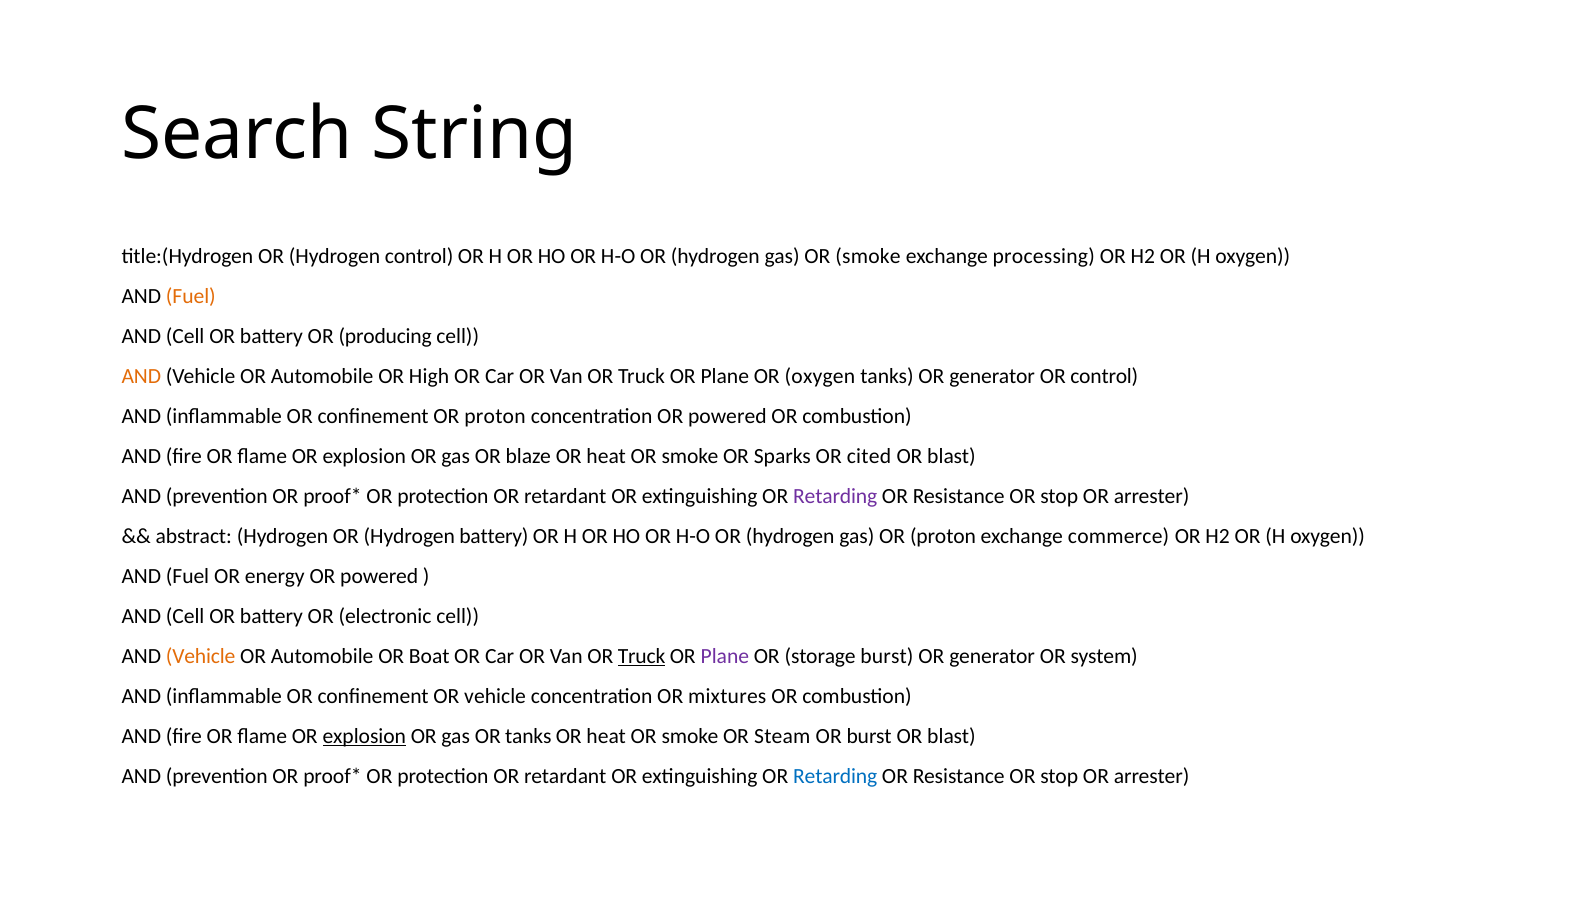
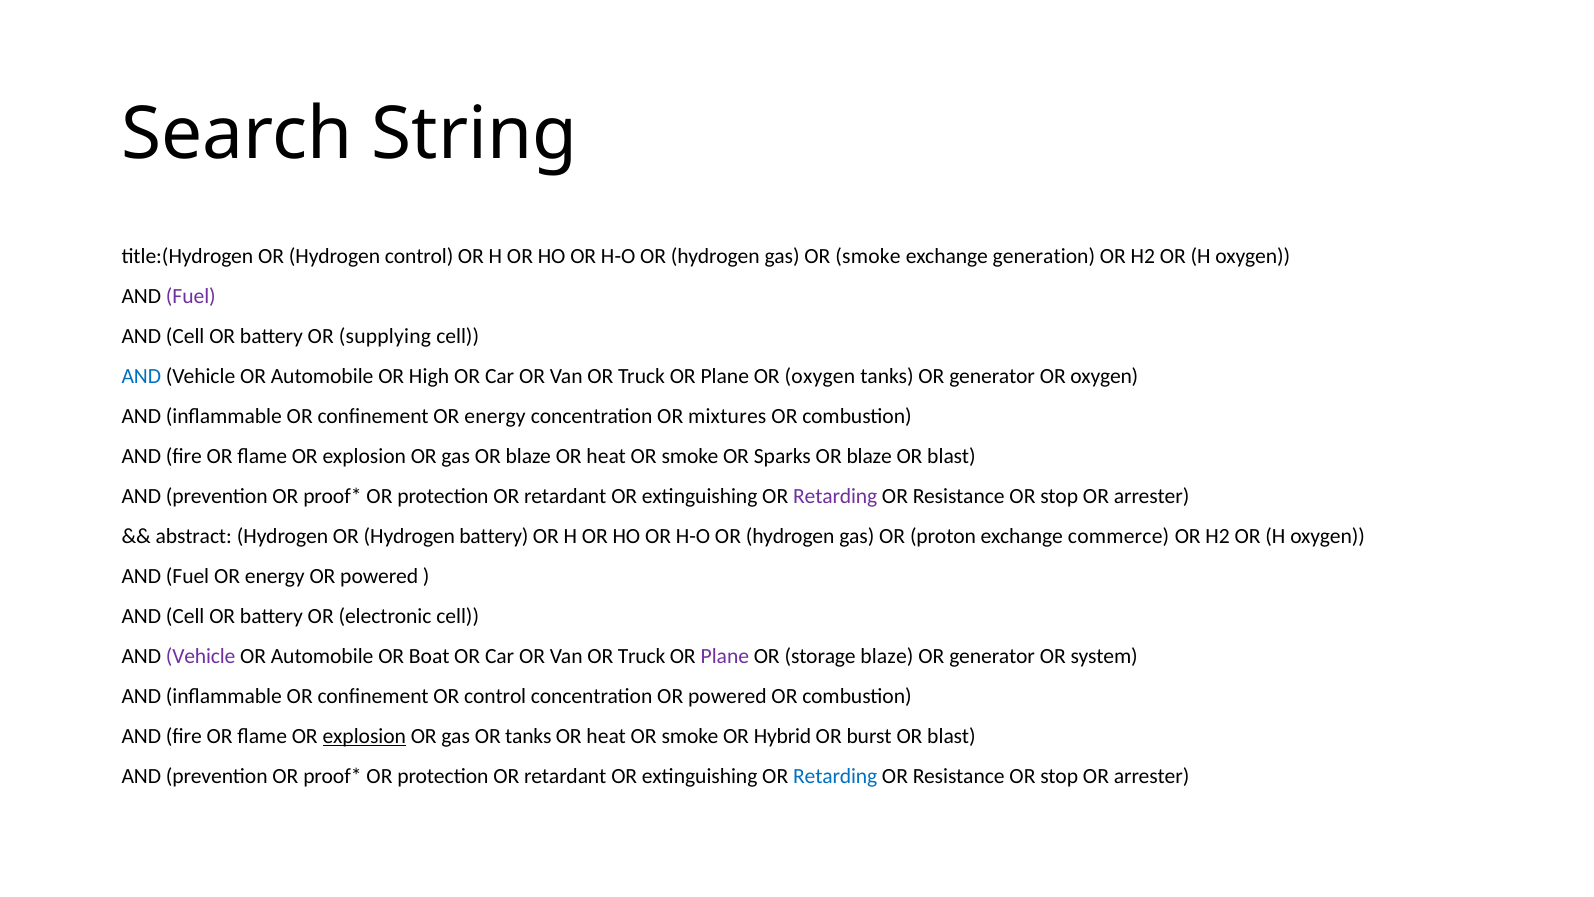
processing: processing -> generation (1044, 256)
Fuel colour: orange -> purple (191, 296)
producing: producing -> supplying (385, 336)
AND colour: orange -> blue (141, 376)
generator OR control: control -> oxygen (1104, 376)
confinement OR proton: proton -> energy (495, 416)
concentration OR powered: powered -> mixtures (727, 416)
Sparks OR cited: cited -> blaze (869, 456)
Vehicle colour: orange -> purple (201, 656)
Truck underline: present -> none (642, 656)
storage burst: burst -> blaze (887, 656)
OR vehicle: vehicle -> control (495, 696)
concentration OR mixtures: mixtures -> powered (727, 696)
Steam: Steam -> Hybrid (782, 736)
